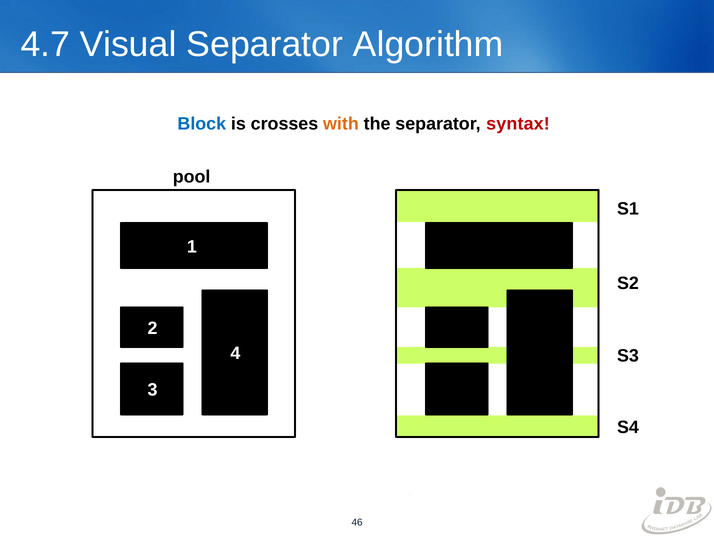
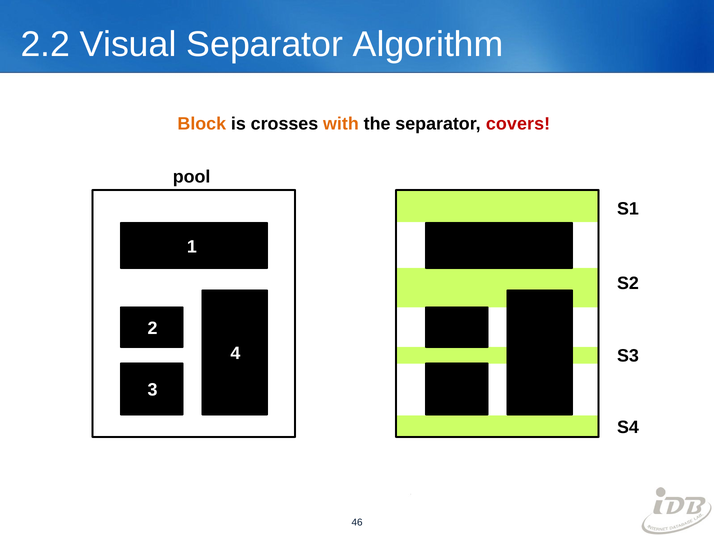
4.7: 4.7 -> 2.2 (45, 44)
Block colour: blue -> orange (202, 124)
syntax: syntax -> covers (518, 124)
